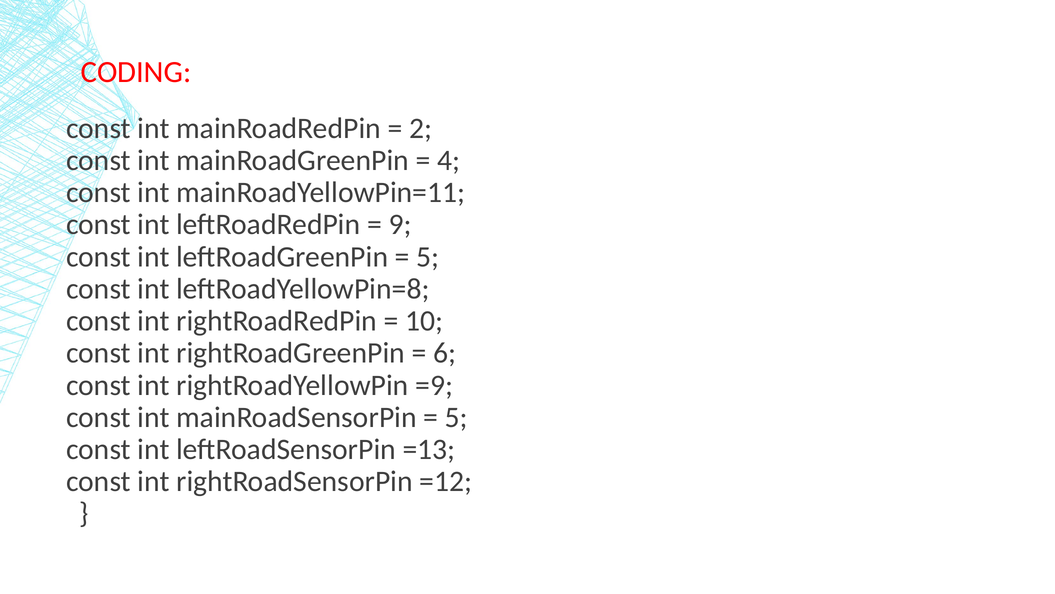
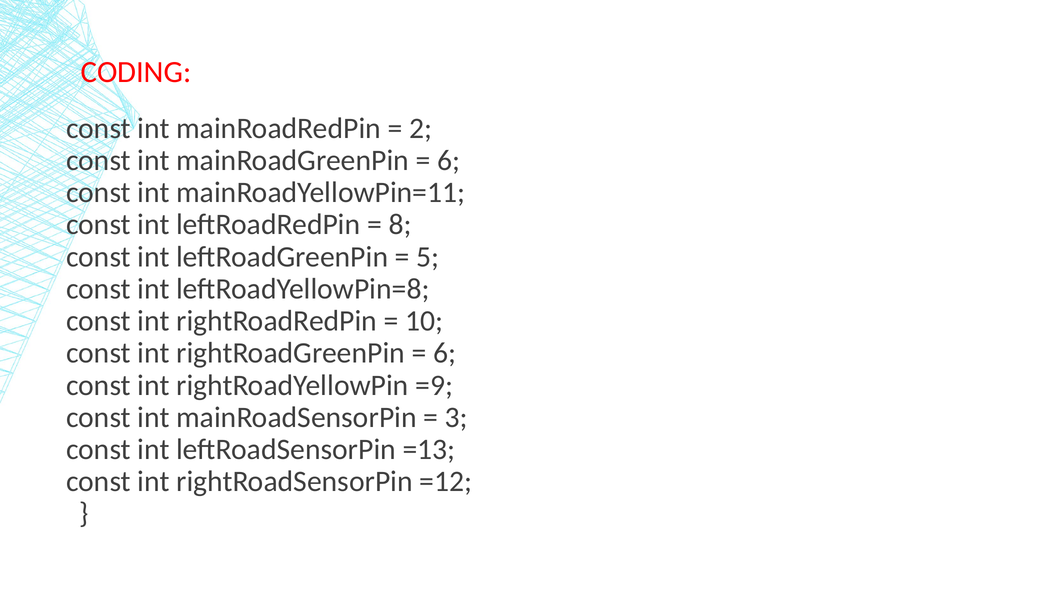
4: 4 -> 6 (449, 160)
9: 9 -> 8 (400, 224)
5: 5 -> 3 (456, 417)
